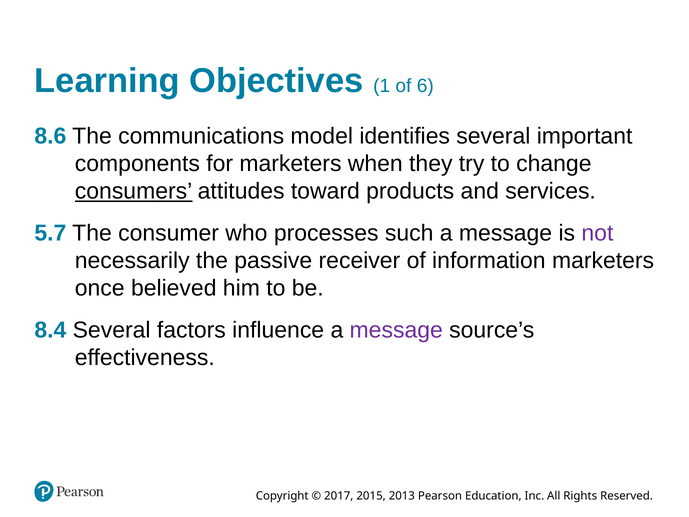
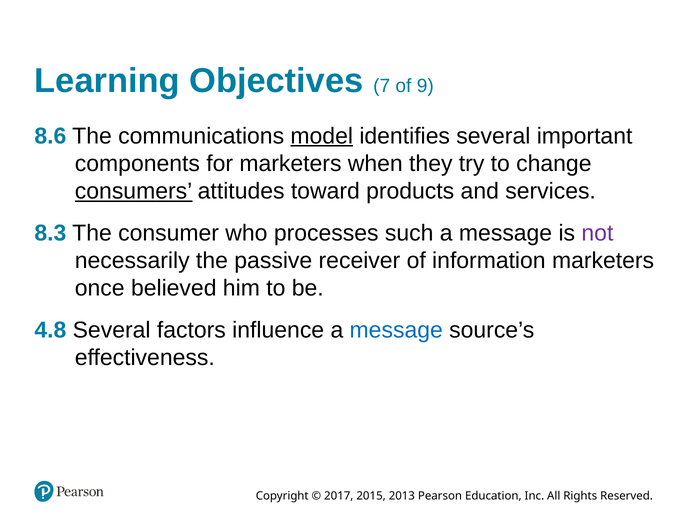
1: 1 -> 7 (382, 86)
6: 6 -> 9 (425, 86)
model underline: none -> present (322, 136)
5.7: 5.7 -> 8.3 (50, 233)
8.4: 8.4 -> 4.8 (50, 330)
message colour: purple -> blue (396, 330)
